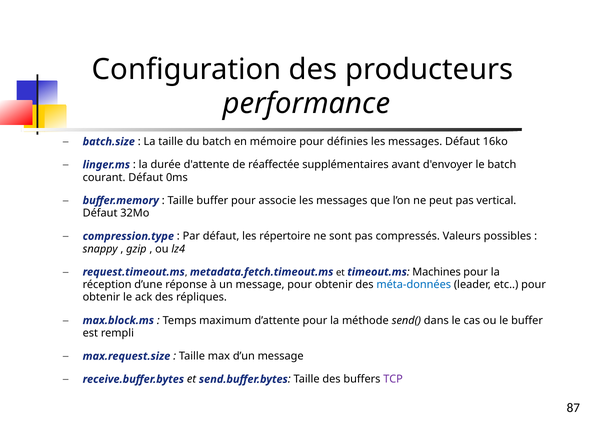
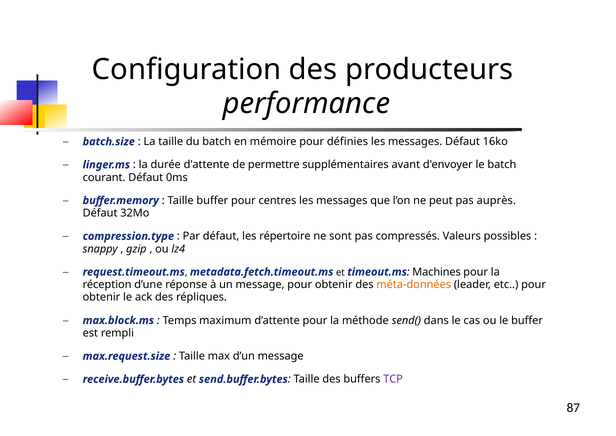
réaffectée: réaffectée -> permettre (274, 165)
associe: associe -> centres (277, 200)
vertical: vertical -> auprès (496, 200)
méta-données colour: blue -> orange (414, 284)
